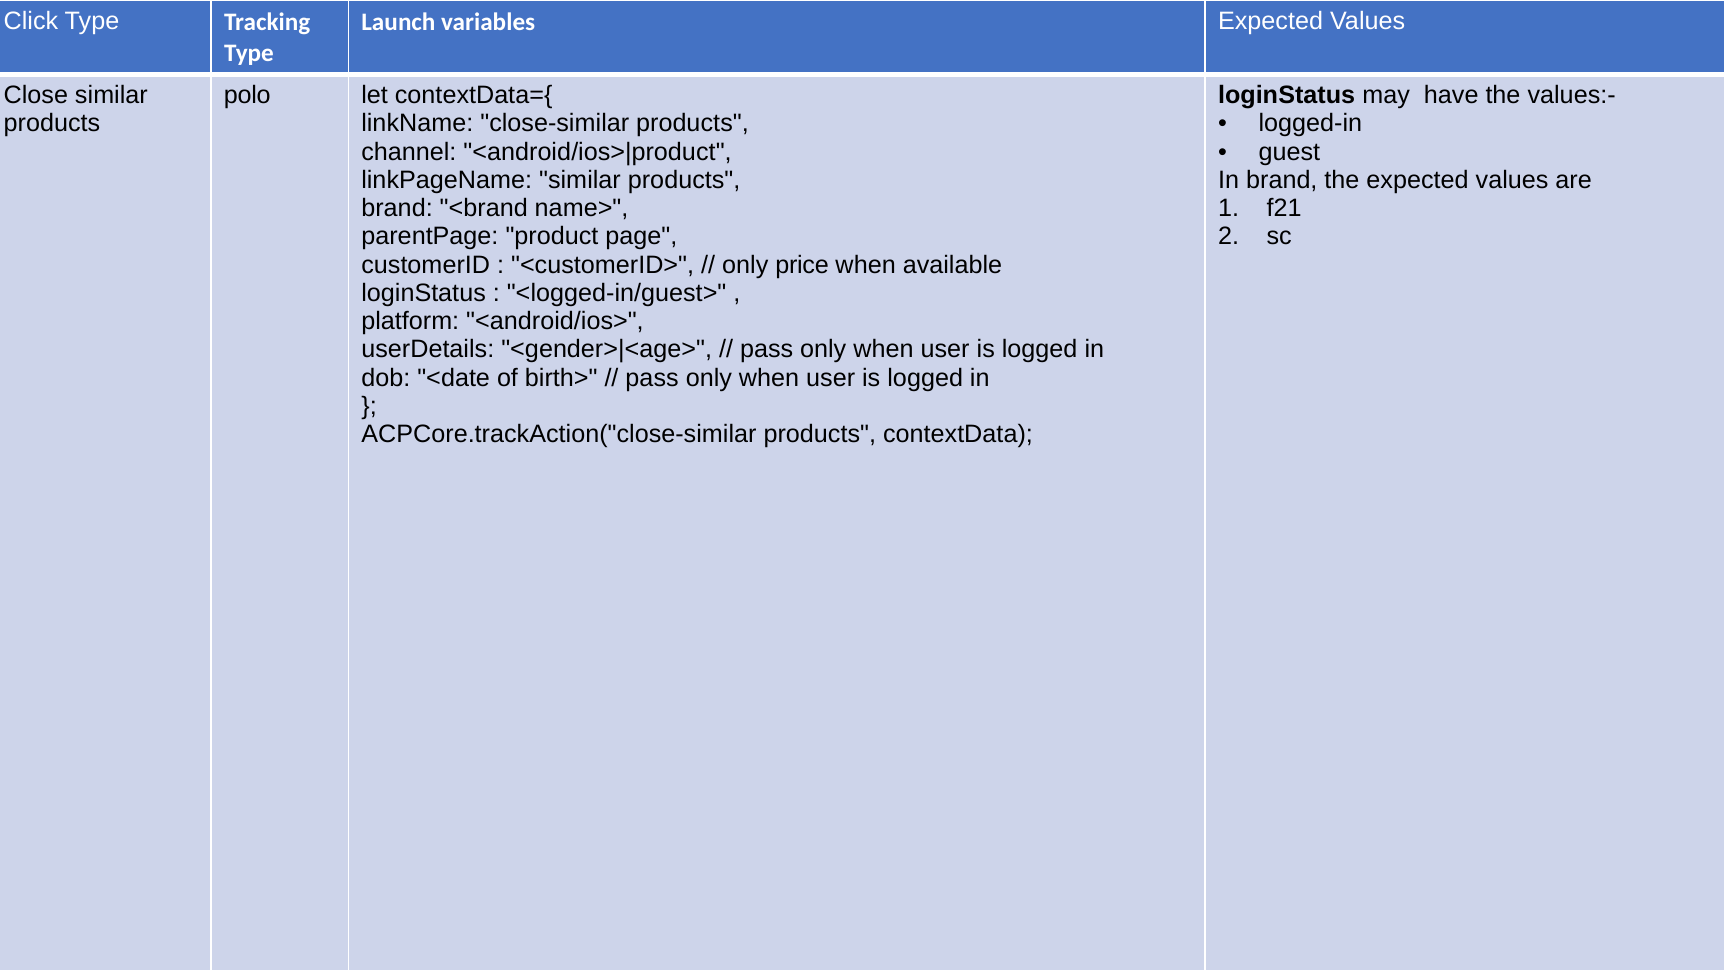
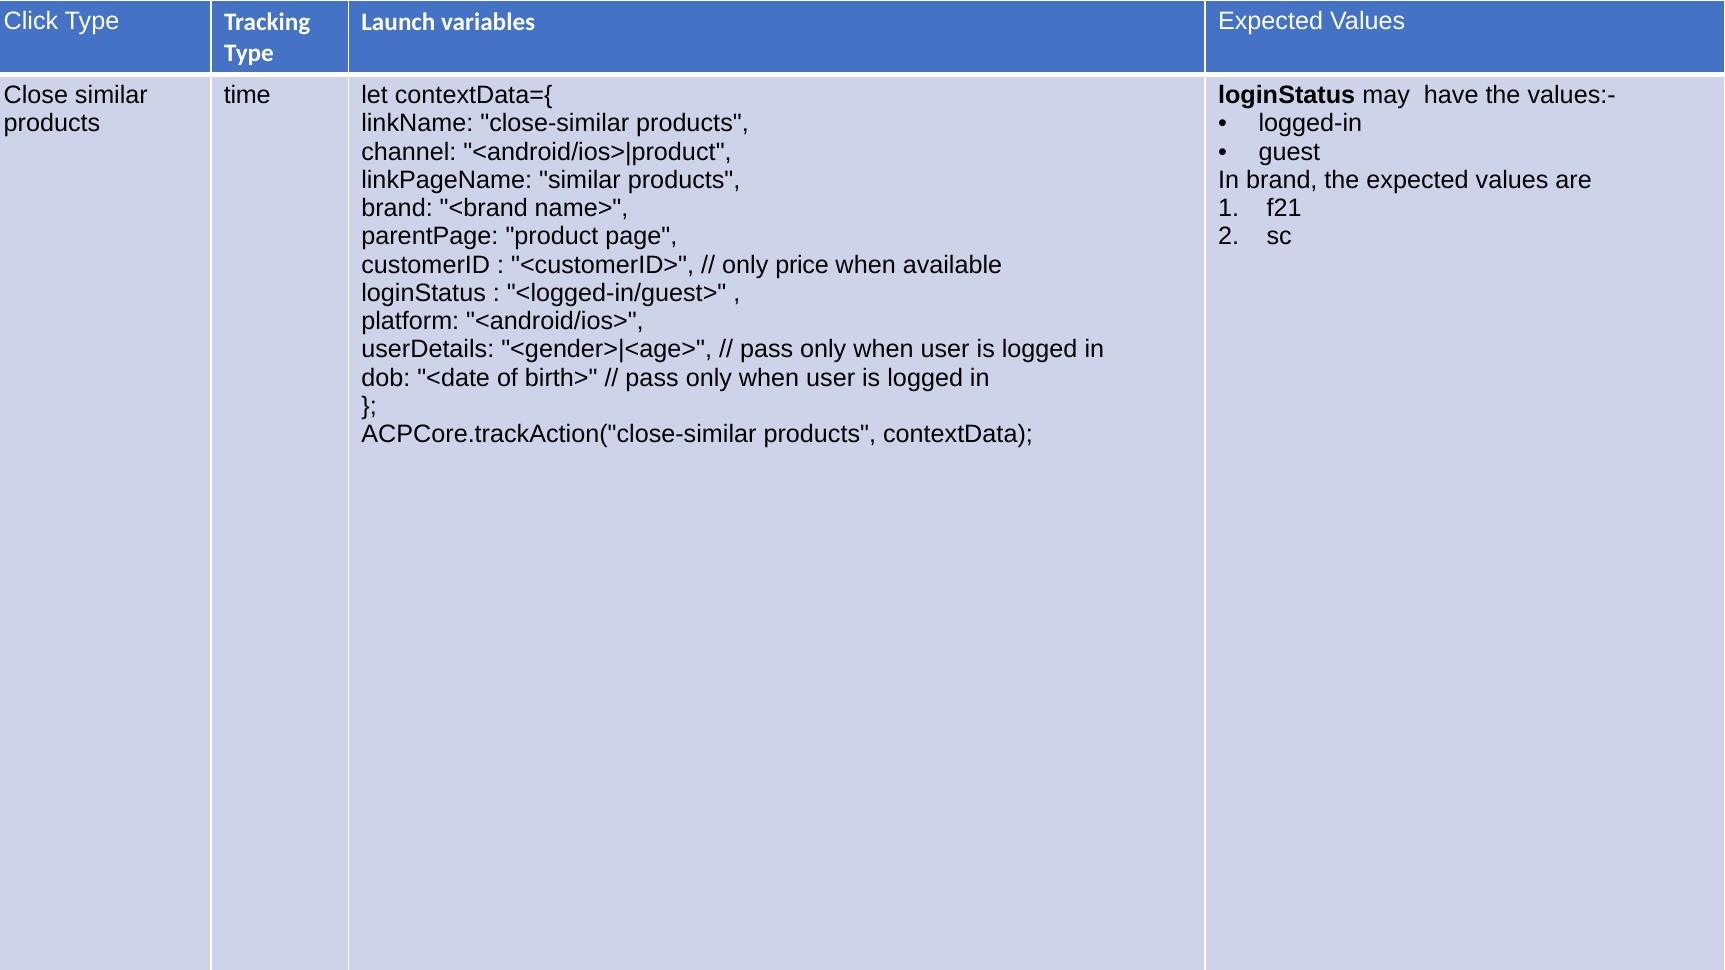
polo: polo -> time (247, 95)
